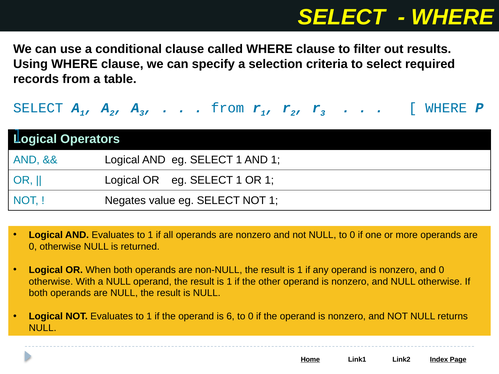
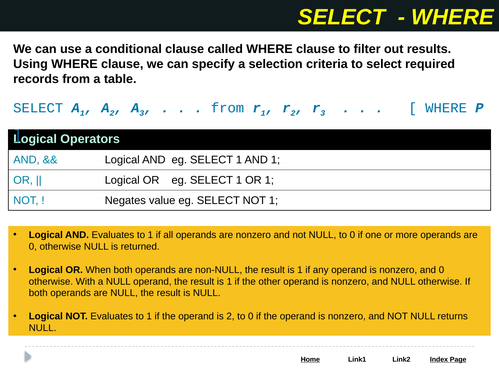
is 6: 6 -> 2 (230, 317)
